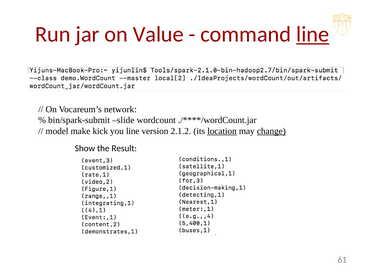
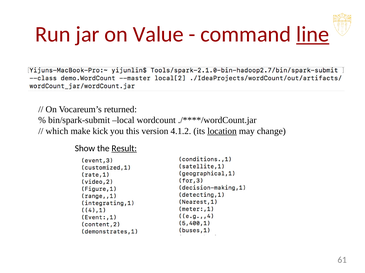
network: network -> returned (120, 110)
slide: slide -> local (123, 121)
model: model -> which (57, 132)
you line: line -> this (133, 132)
2.1.2: 2.1.2 -> 4.1.2 (181, 132)
change underline: present -> none (271, 132)
Result underline: none -> present (124, 149)
